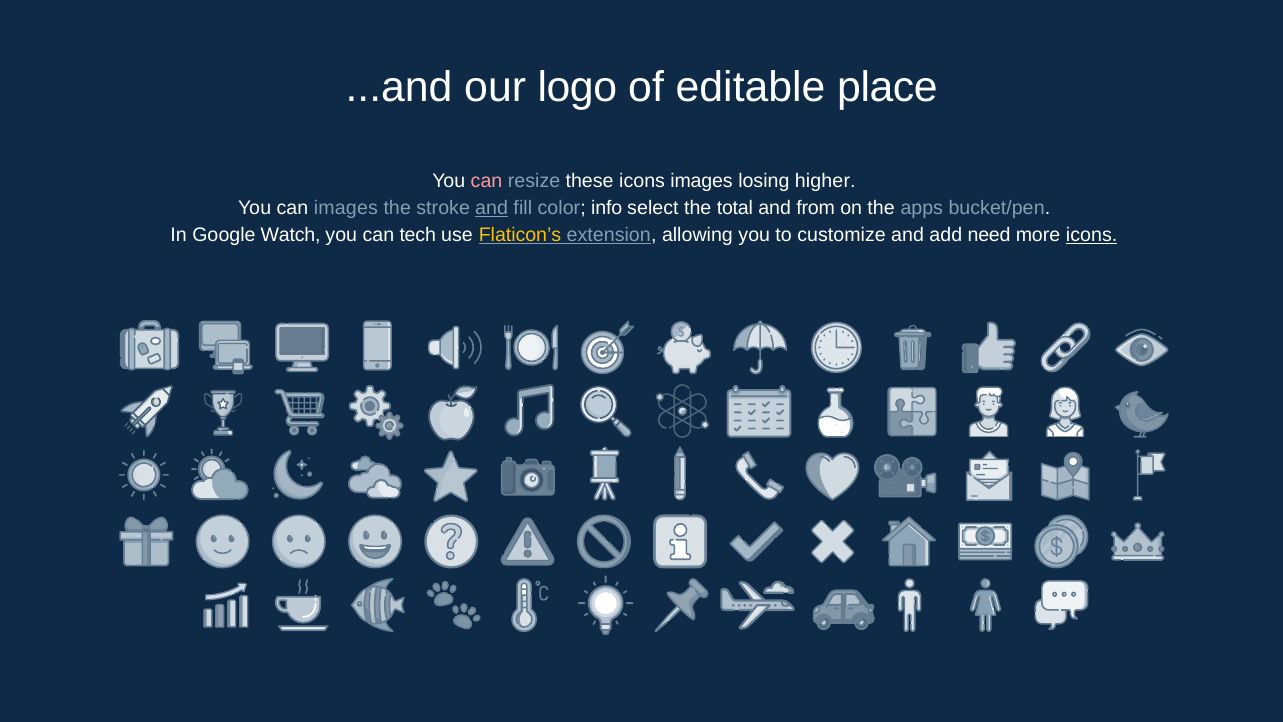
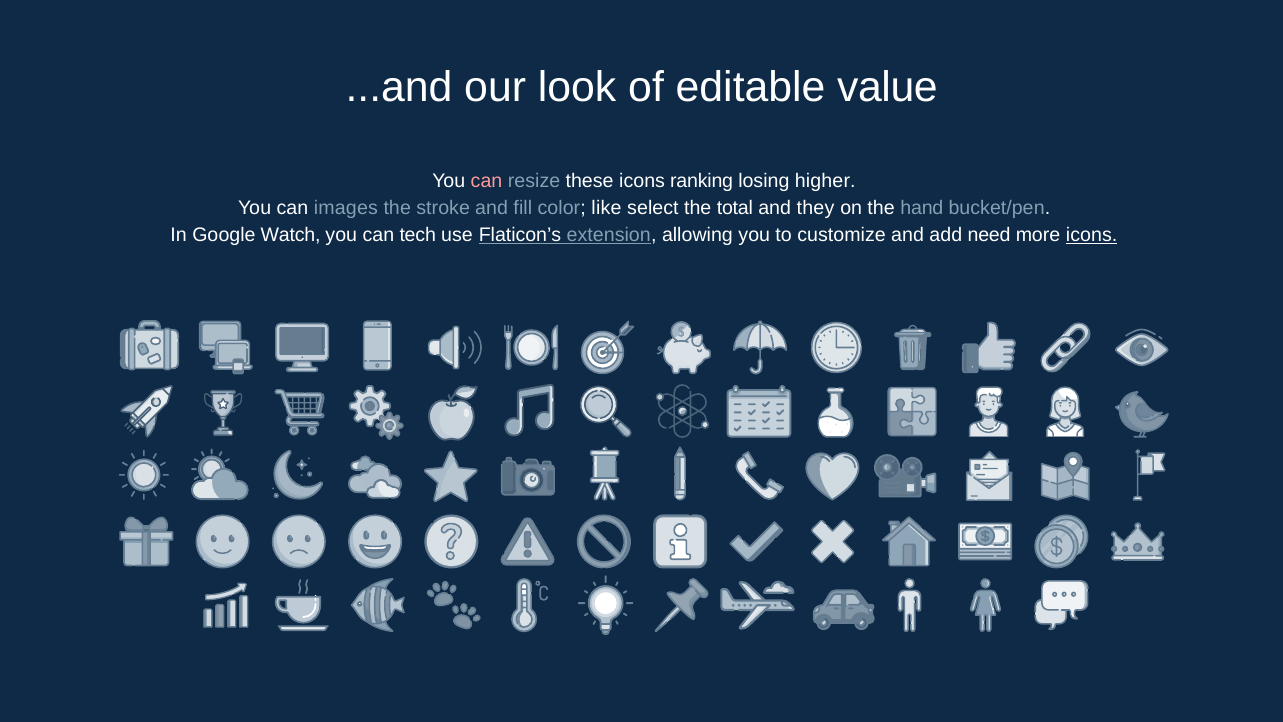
logo: logo -> look (577, 87)
place: place -> value (887, 87)
icons images: images -> ranking (702, 181)
and underline: present -> none (492, 208)
info: info -> like (606, 208)
from: from -> they (815, 208)
apps: apps -> hand (922, 208)
Flaticon’s colour: yellow -> white (520, 235)
